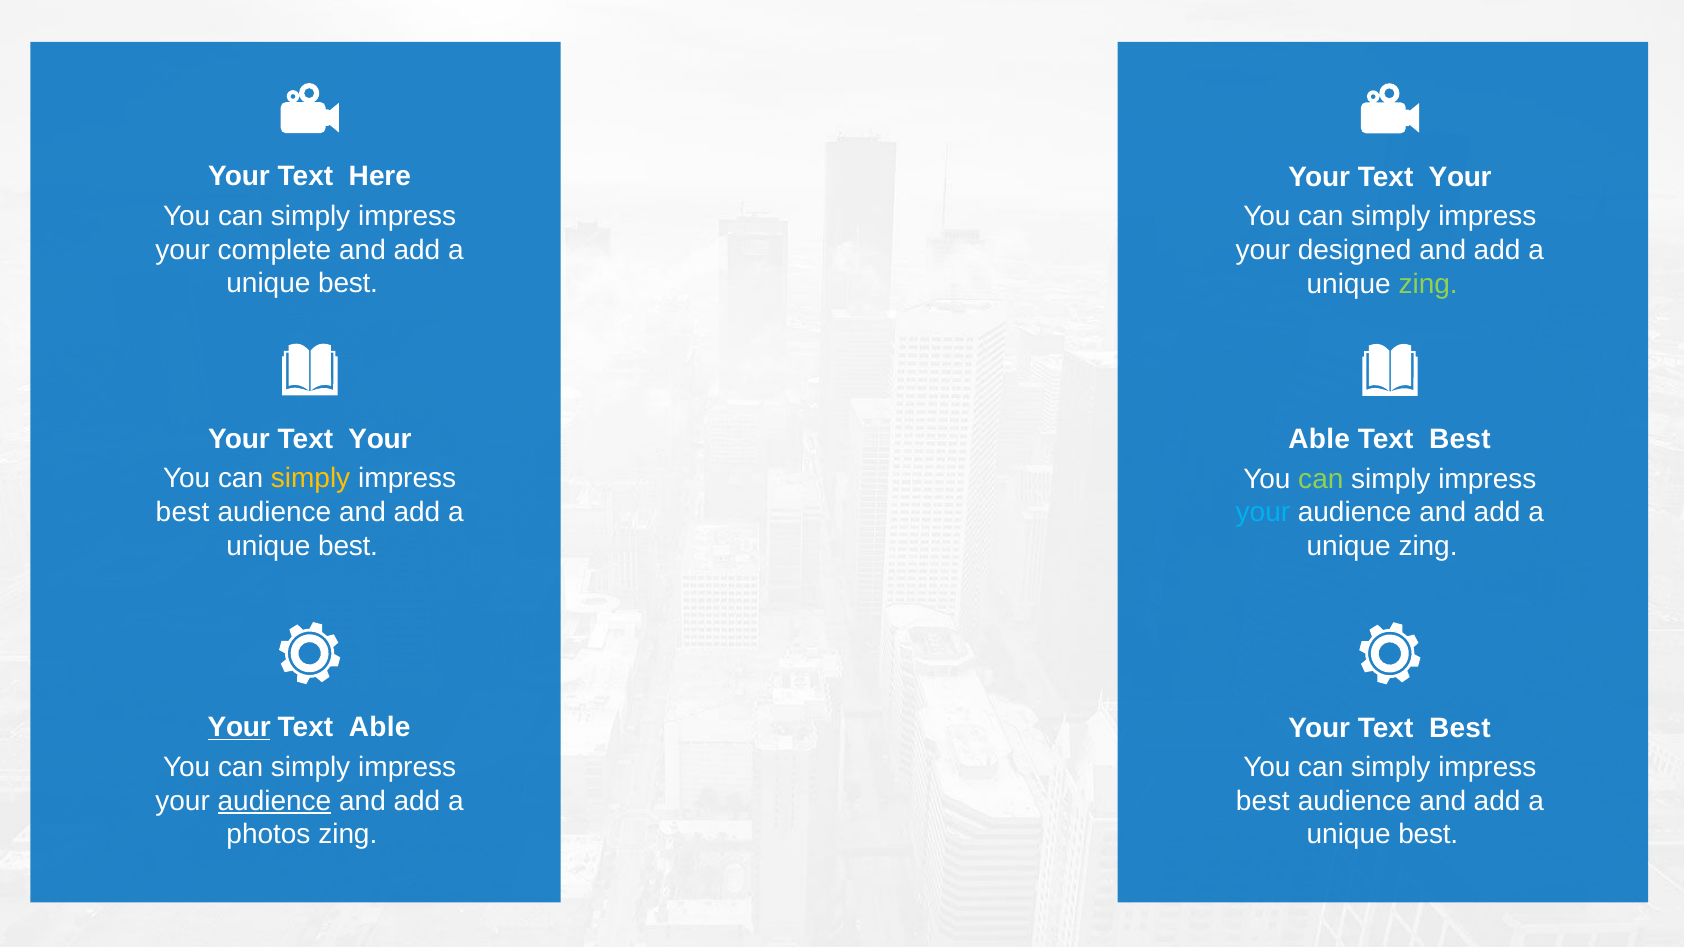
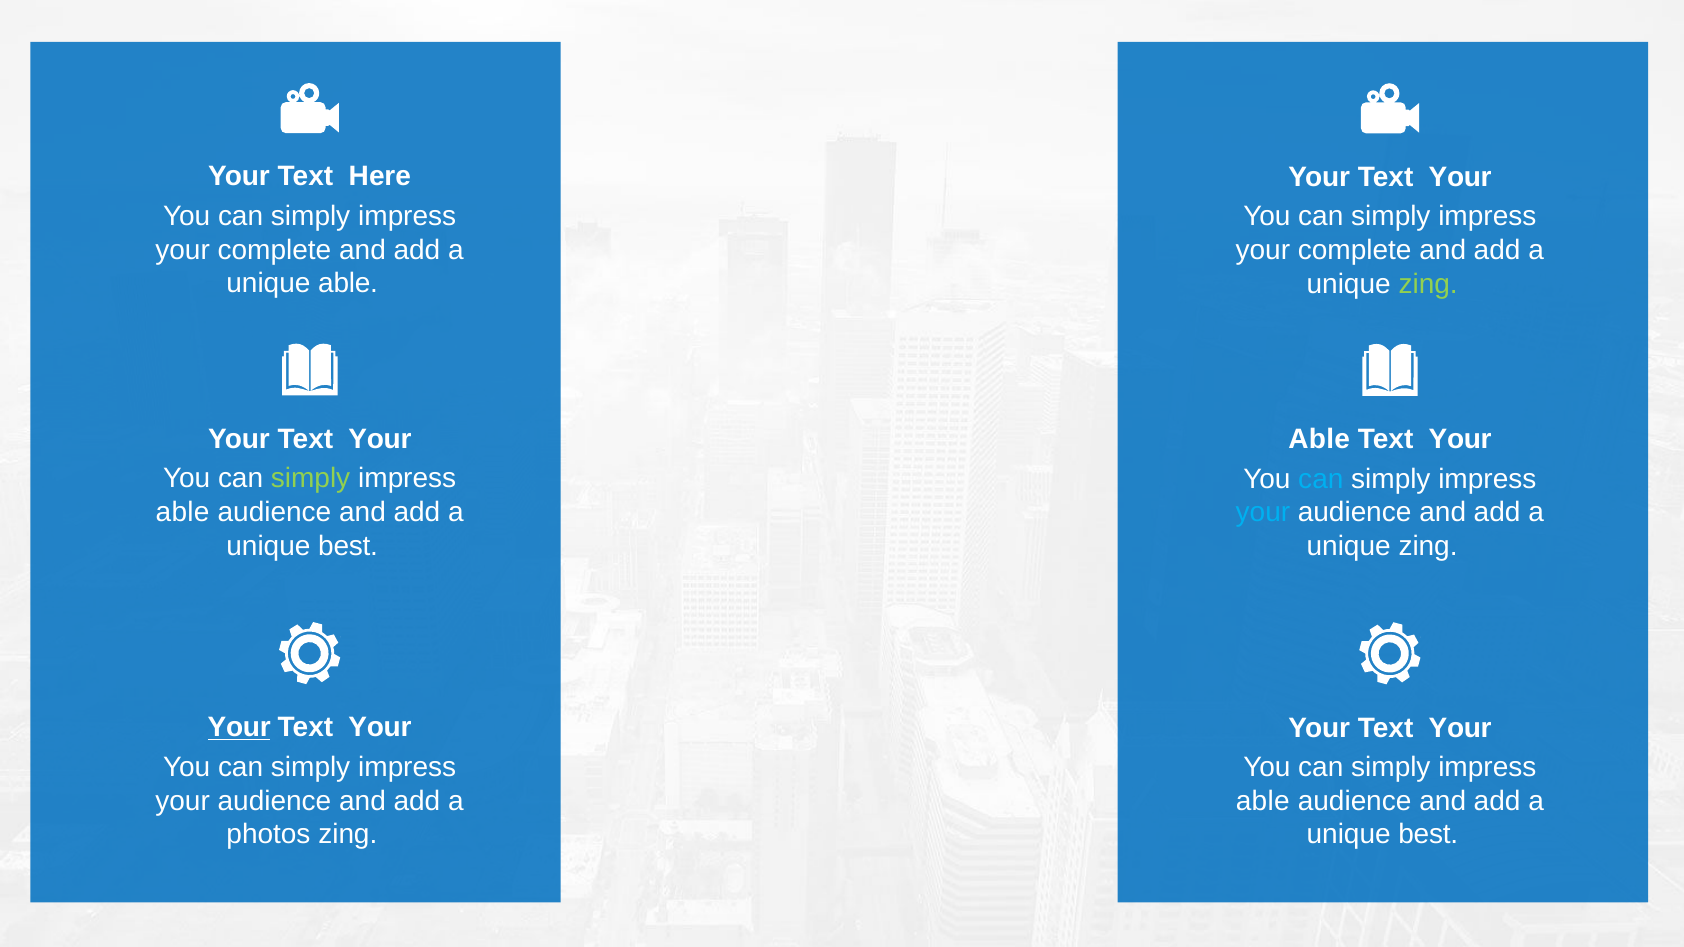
designed: designed -> complete (1355, 250)
best: best -> able (348, 284)
Best: Best -> Your (1460, 439)
simply colour: yellow -> light green (311, 479)
can colour: light green -> light blue (1321, 479)
best: best -> able (183, 512)
Able: Able -> Your (380, 728)
Best: Best -> Your (1460, 728)
audience underline: present -> none (274, 801)
best: best -> able (1263, 801)
